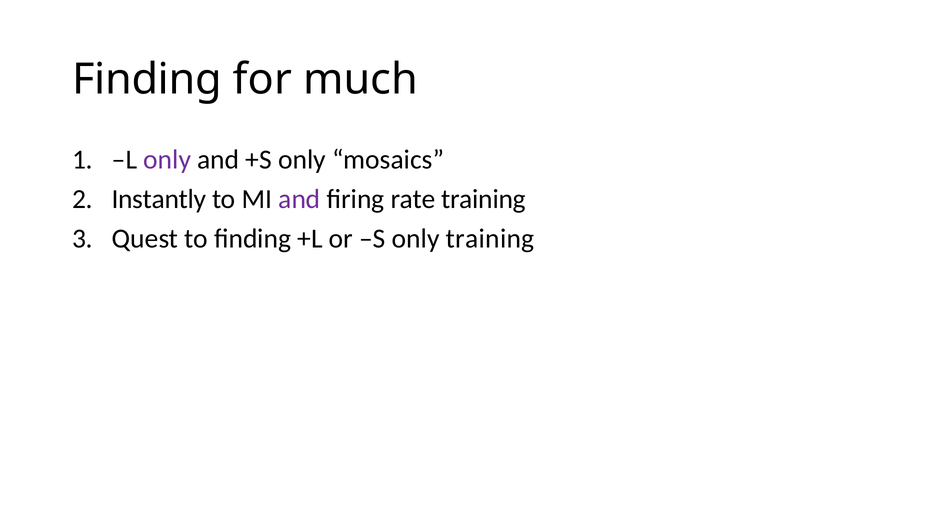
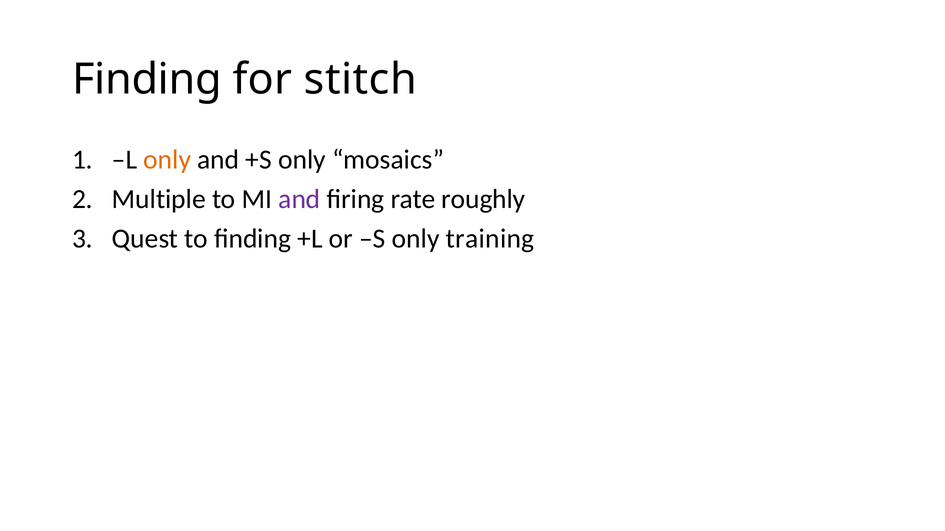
much: much -> stitch (360, 79)
only colour: purple -> orange (167, 160)
Instantly: Instantly -> Multiple (159, 199)
rate training: training -> roughly (483, 199)
